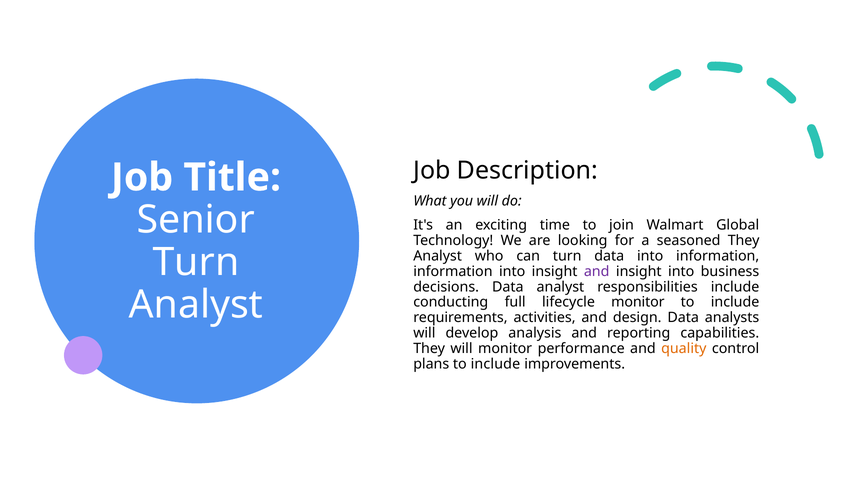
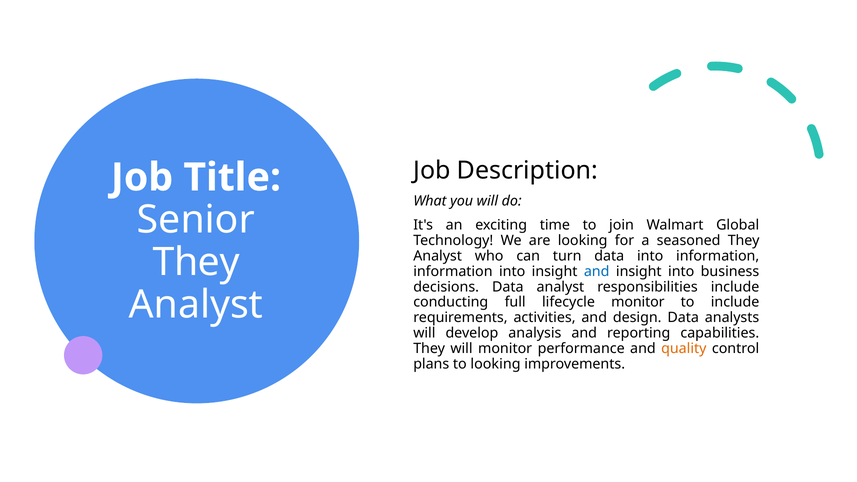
Turn: Turn -> They (196, 262)
and colour: purple -> blue (597, 271)
plans to include: include -> looking (495, 364)
